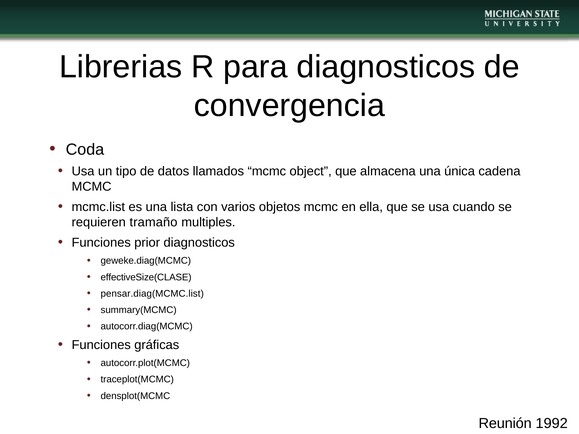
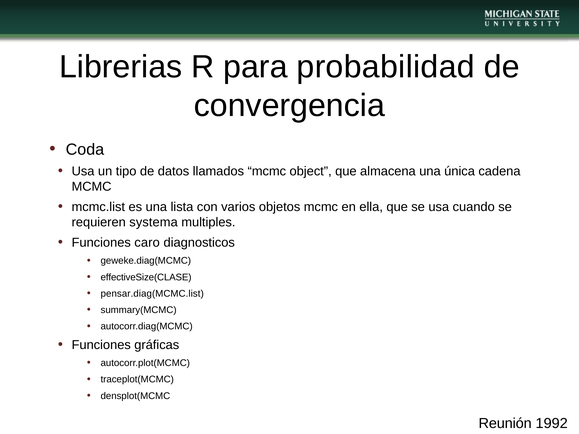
para diagnosticos: diagnosticos -> probabilidad (386, 67)
tramaño: tramaño -> systema (154, 223)
prior: prior -> caro (147, 243)
